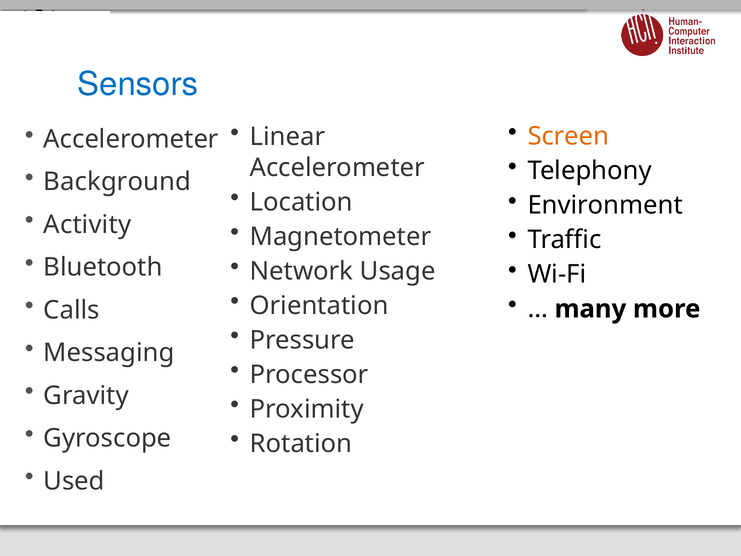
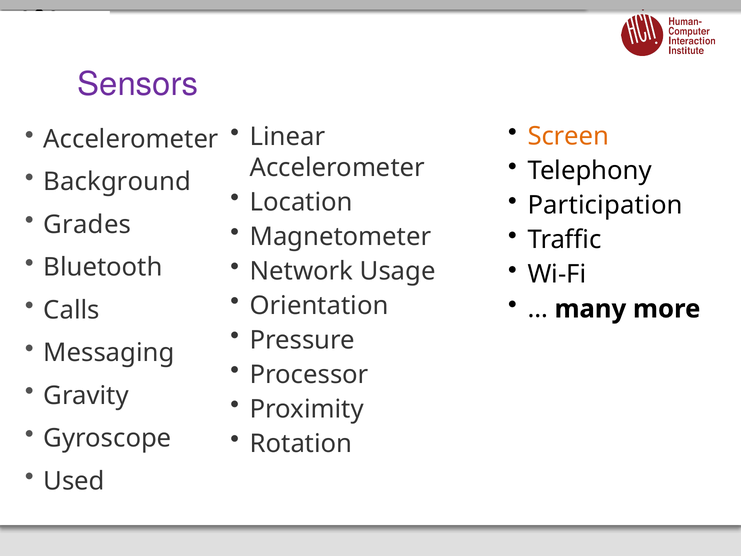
Sensors colour: blue -> purple (138, 84)
Environment: Environment -> Participation (605, 205)
Activity: Activity -> Grades (87, 225)
